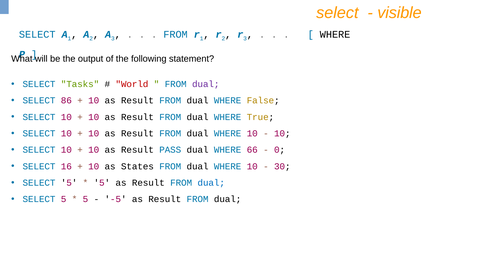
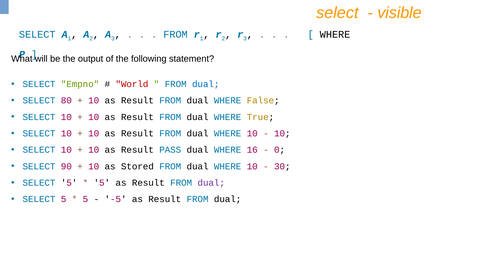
Tasks: Tasks -> Empno (80, 84)
dual colour: purple -> blue (206, 84)
86: 86 -> 80 (66, 100)
66: 66 -> 16 (252, 150)
16: 16 -> 90 (66, 166)
States: States -> Stored (137, 166)
dual colour: blue -> purple (211, 182)
